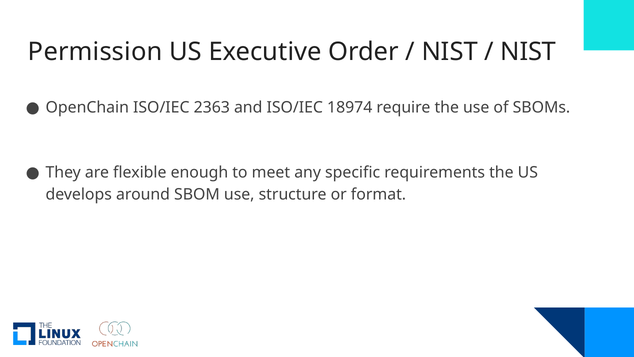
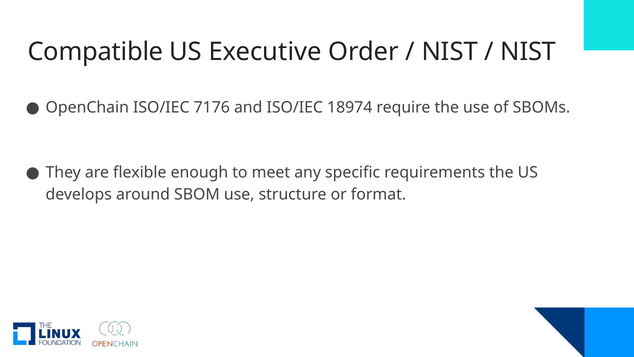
Permission: Permission -> Compatible (95, 52)
2363: 2363 -> 7176 (212, 108)
